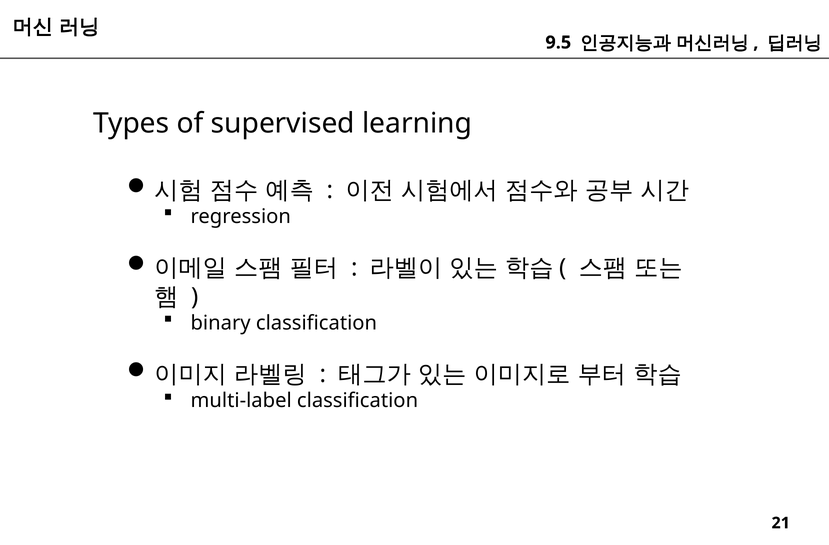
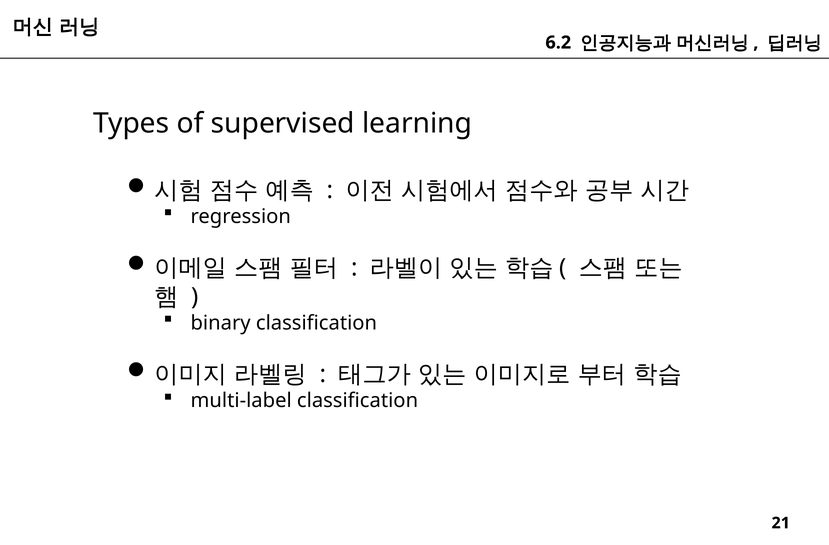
9.5: 9.5 -> 6.2 (558, 42)
